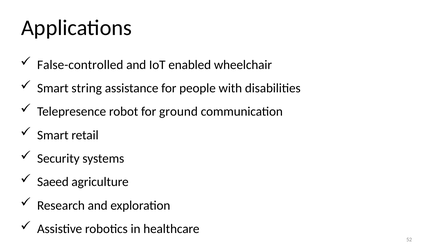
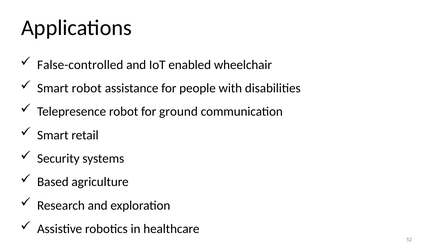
Smart string: string -> robot (87, 88)
Saeed: Saeed -> Based (53, 182)
